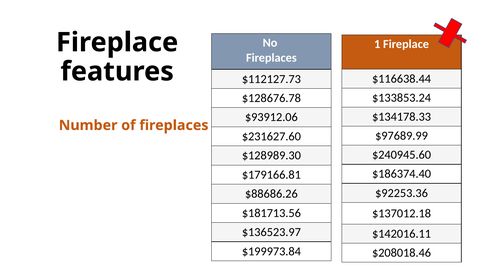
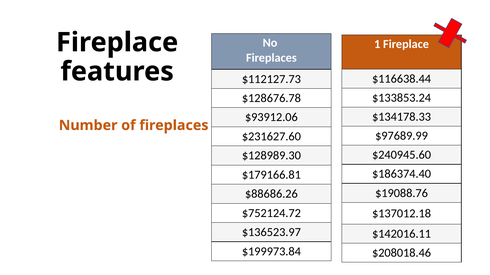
$92253.36: $92253.36 -> $19088.76 (402, 193)
$181713.56: $181713.56 -> $752124.72 (271, 214)
